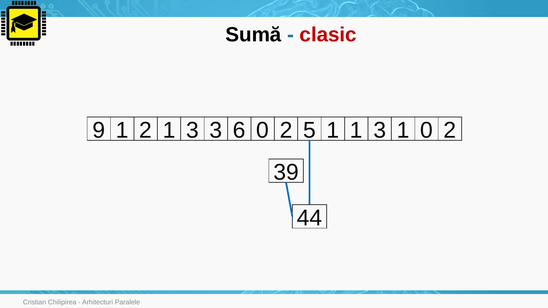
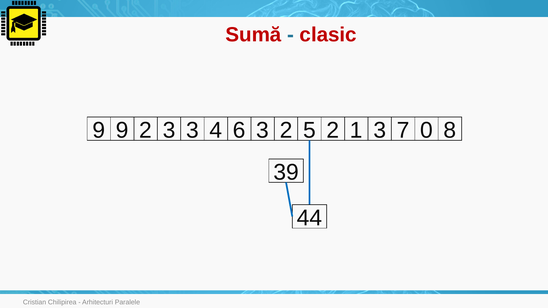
Sumă colour: black -> red (253, 35)
9 1: 1 -> 9 (122, 130)
2 1: 1 -> 3 (169, 130)
3 3: 3 -> 4 (216, 130)
6 0: 0 -> 3 (263, 130)
5 1: 1 -> 2 (333, 130)
3 1: 1 -> 7 (403, 130)
2: 2 -> 8 (450, 130)
